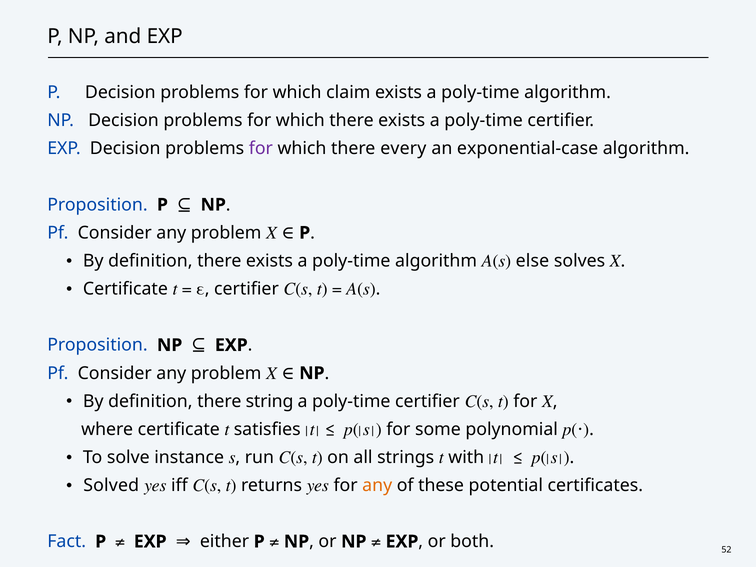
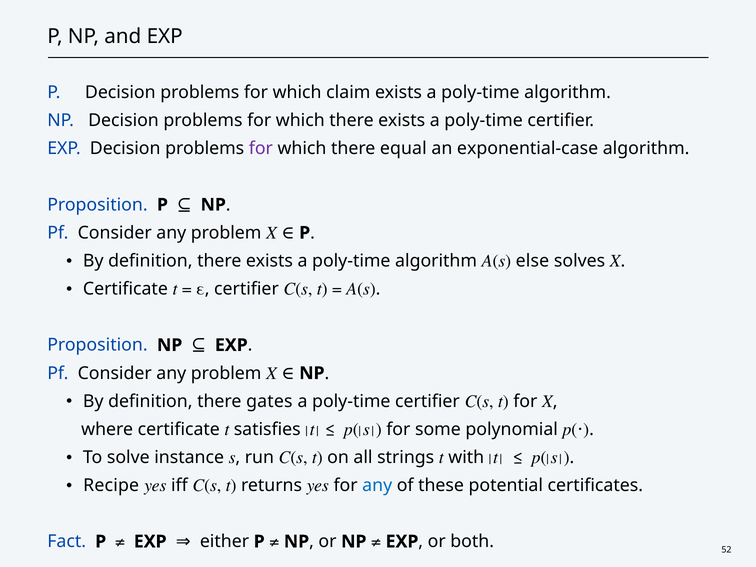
every: every -> equal (403, 149)
string: string -> gates (269, 401)
Solved: Solved -> Recipe (111, 485)
any colour: orange -> blue (377, 485)
